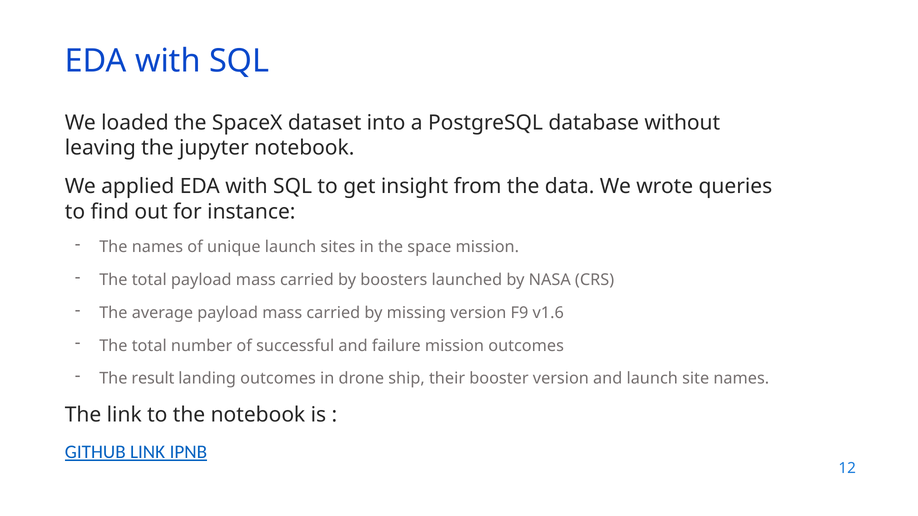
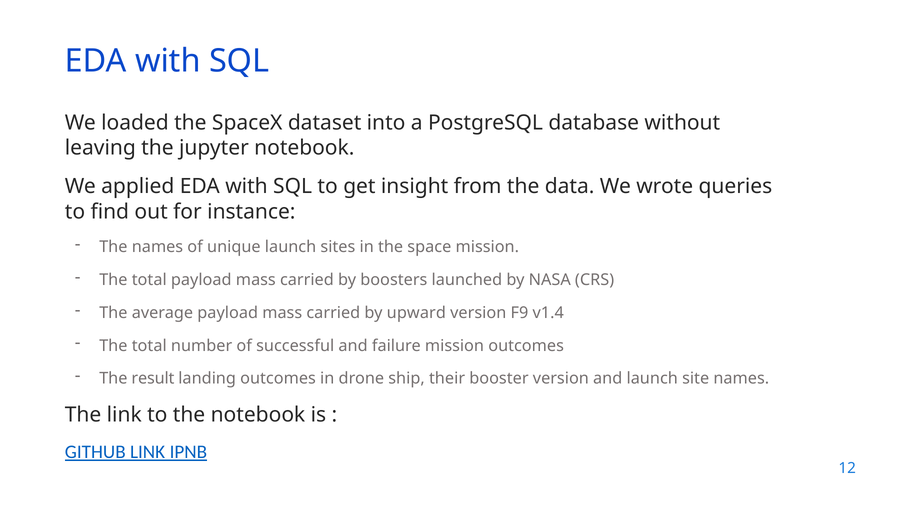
missing: missing -> upward (416, 313)
v1.6: v1.6 -> v1.4 (548, 313)
